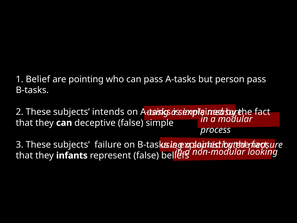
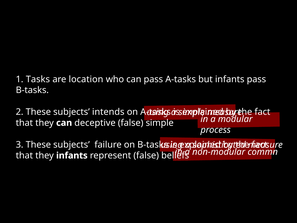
Belief: Belief -> Tasks (38, 79)
pointing: pointing -> location (86, 79)
but person: person -> infants (230, 79)
looking: looking -> commn (263, 152)
